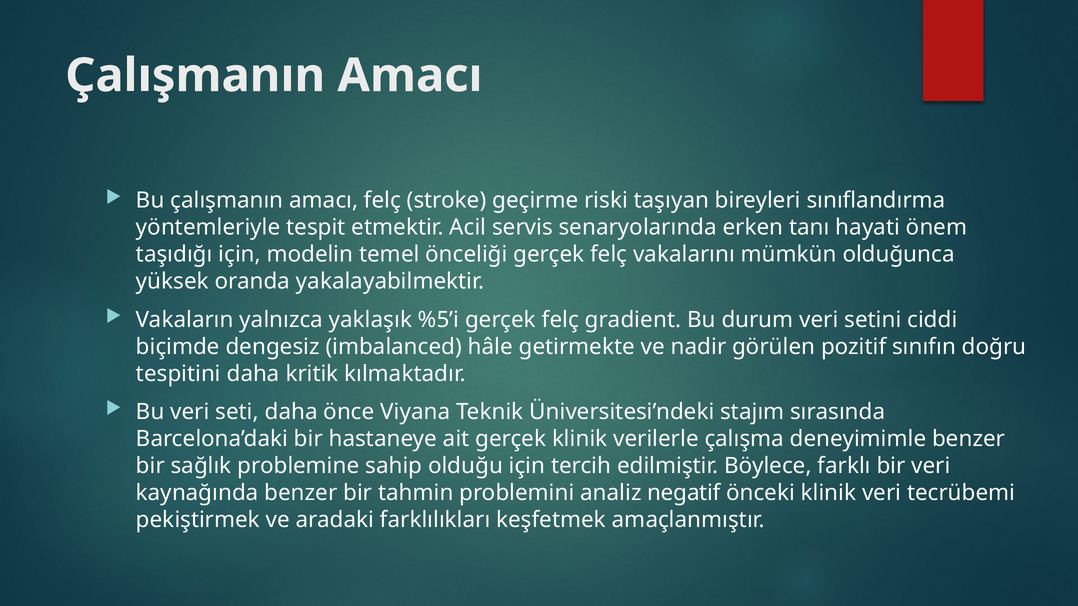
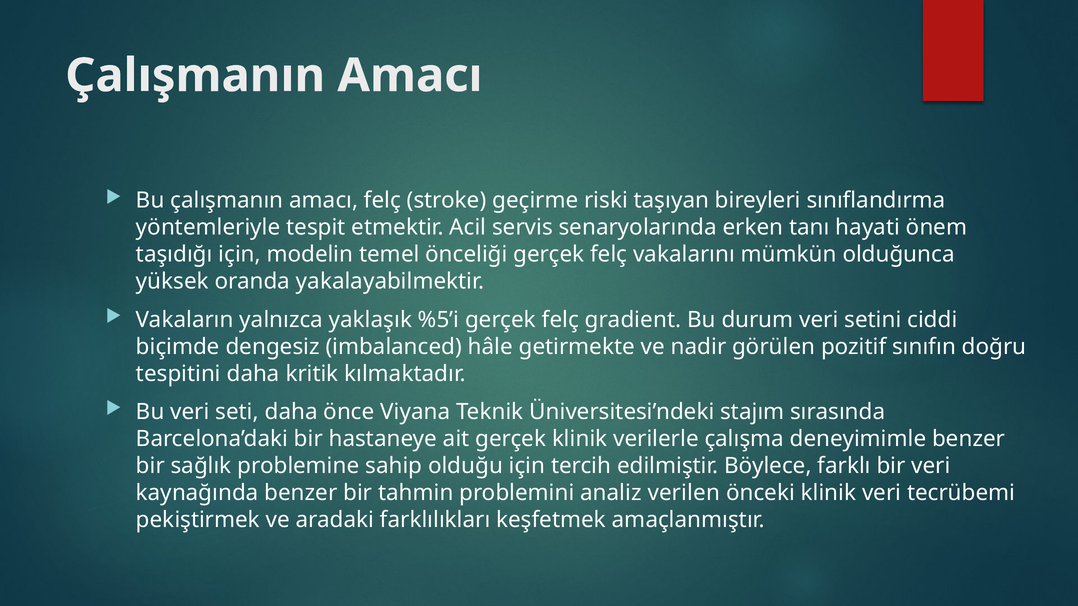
negatif: negatif -> verilen (684, 493)
